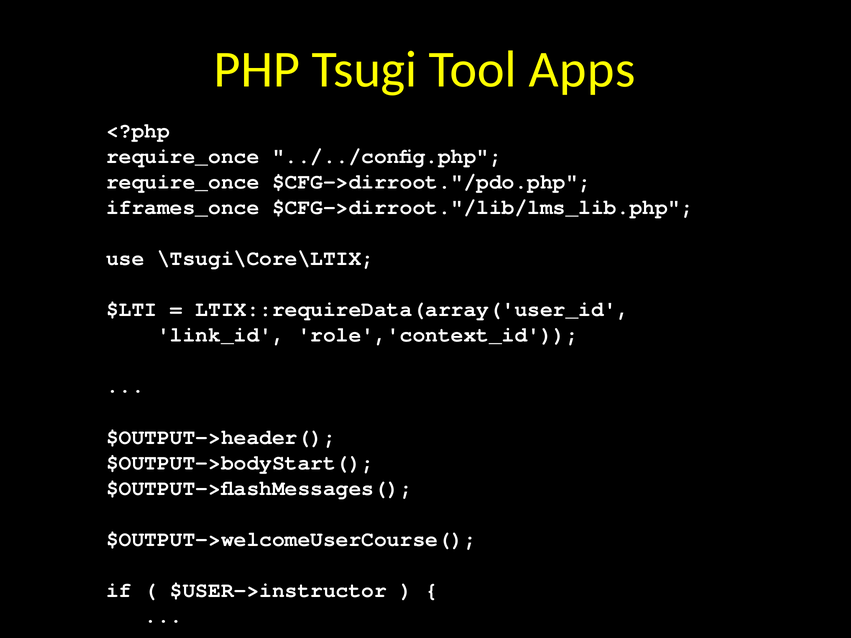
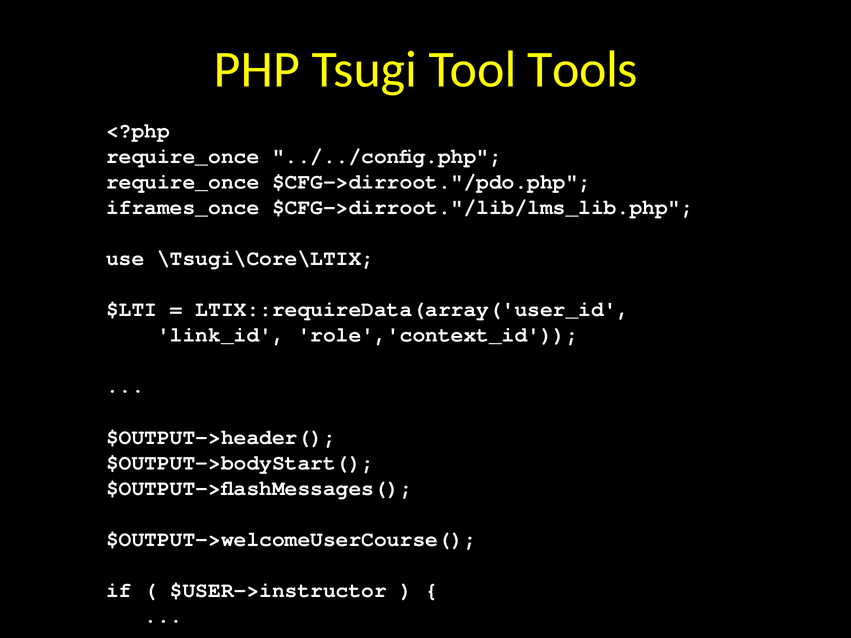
Apps: Apps -> Tools (583, 70)
